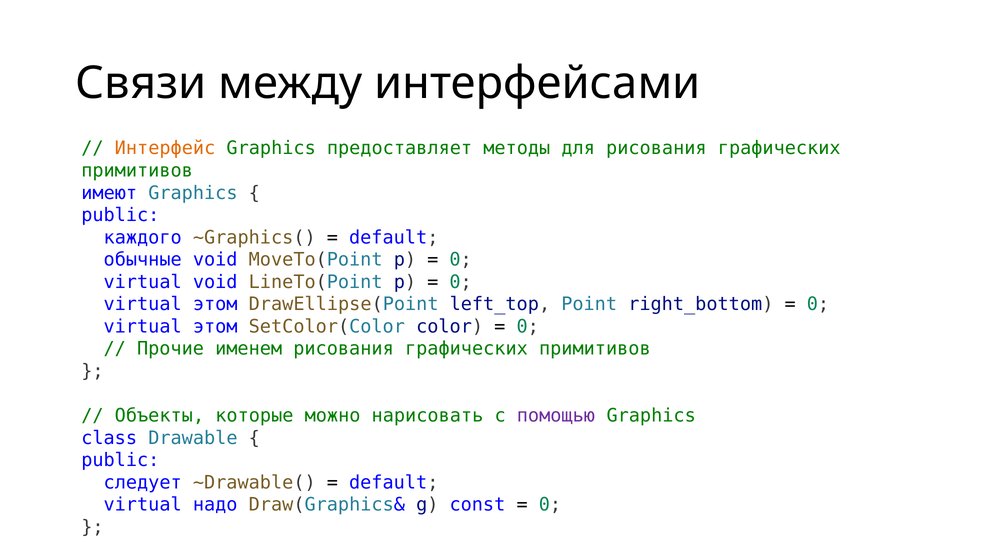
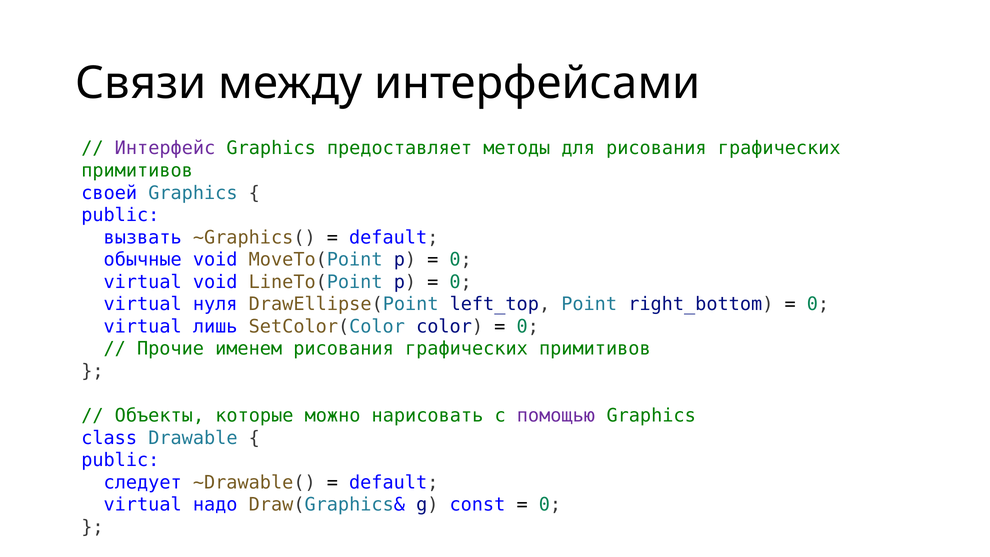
Интерфейс colour: orange -> purple (165, 148)
имеют: имеют -> своей (109, 193)
каждого: каждого -> вызвать (143, 237)
этом: этом -> нуля (215, 304)
этом: этом -> лишь (215, 327)
